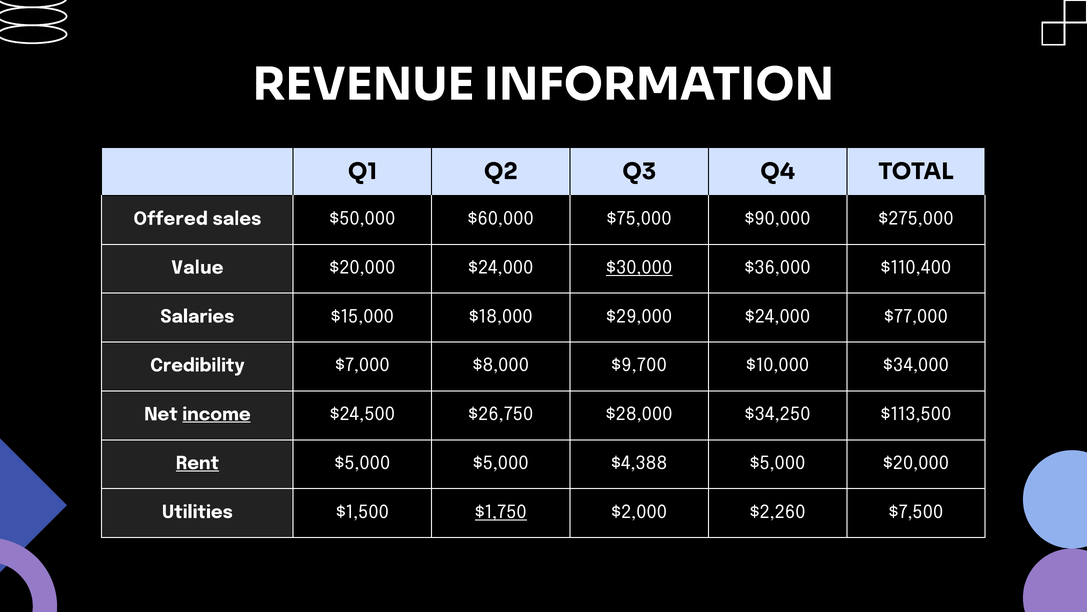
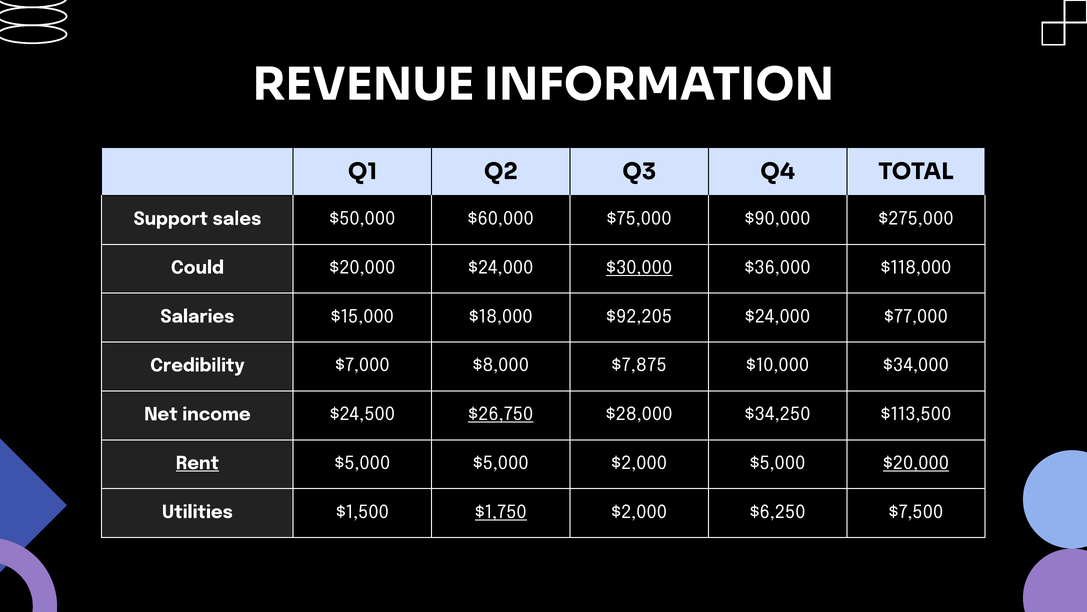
Offered: Offered -> Support (171, 219)
Value: Value -> Could (197, 267)
$110,400: $110,400 -> $118,000 (916, 267)
$29,000: $29,000 -> $92,205 (639, 316)
$9,700: $9,700 -> $7,875 (639, 365)
income underline: present -> none (217, 414)
$26,750 underline: none -> present (501, 414)
$5,000 $4,388: $4,388 -> $2,000 (639, 463)
$20,000 underline: none -> present (916, 463)
$2,260: $2,260 -> $6,250 (778, 512)
